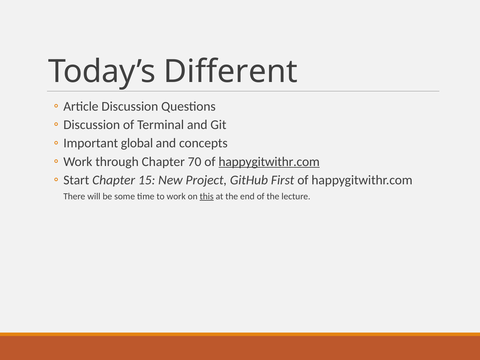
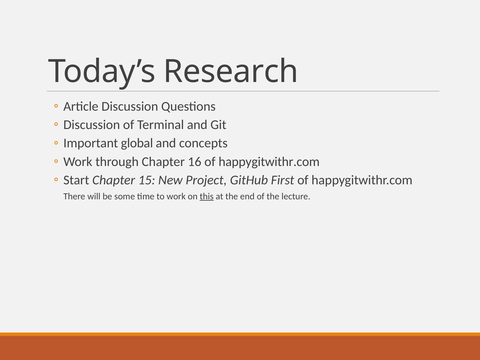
Different: Different -> Research (231, 72)
70: 70 -> 16 (195, 162)
happygitwithr.com underline: present -> none (269, 162)
